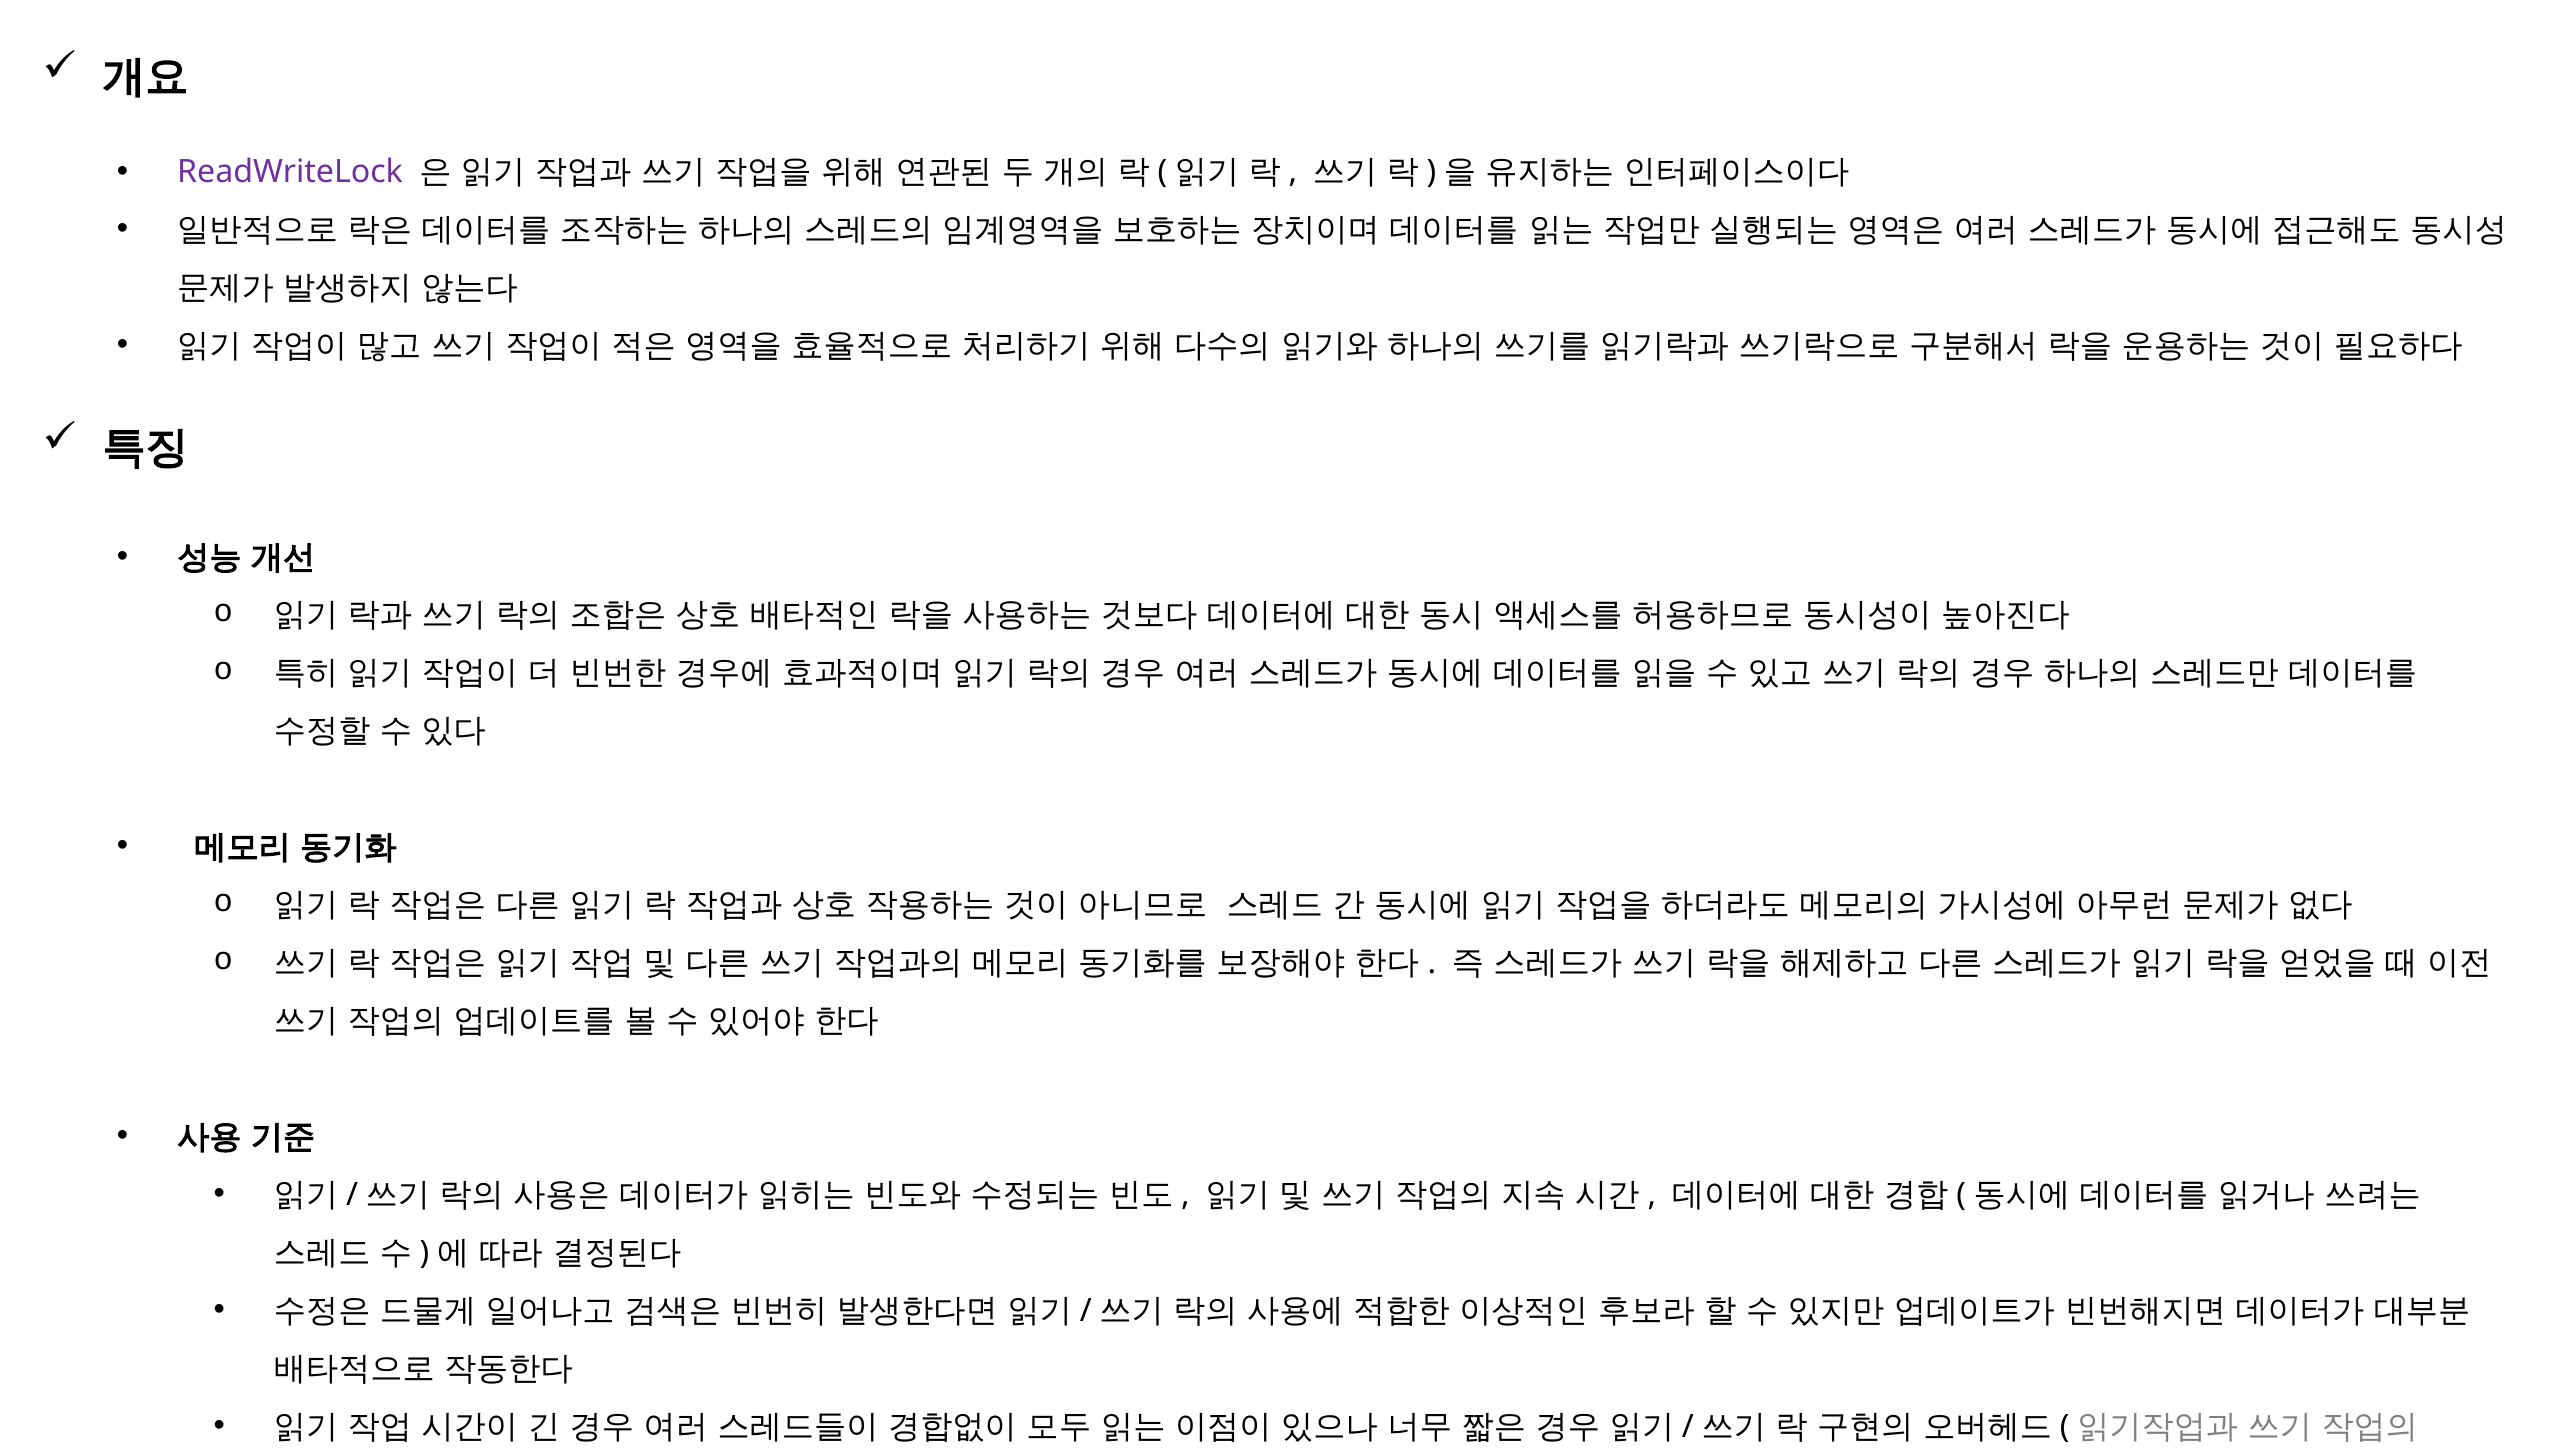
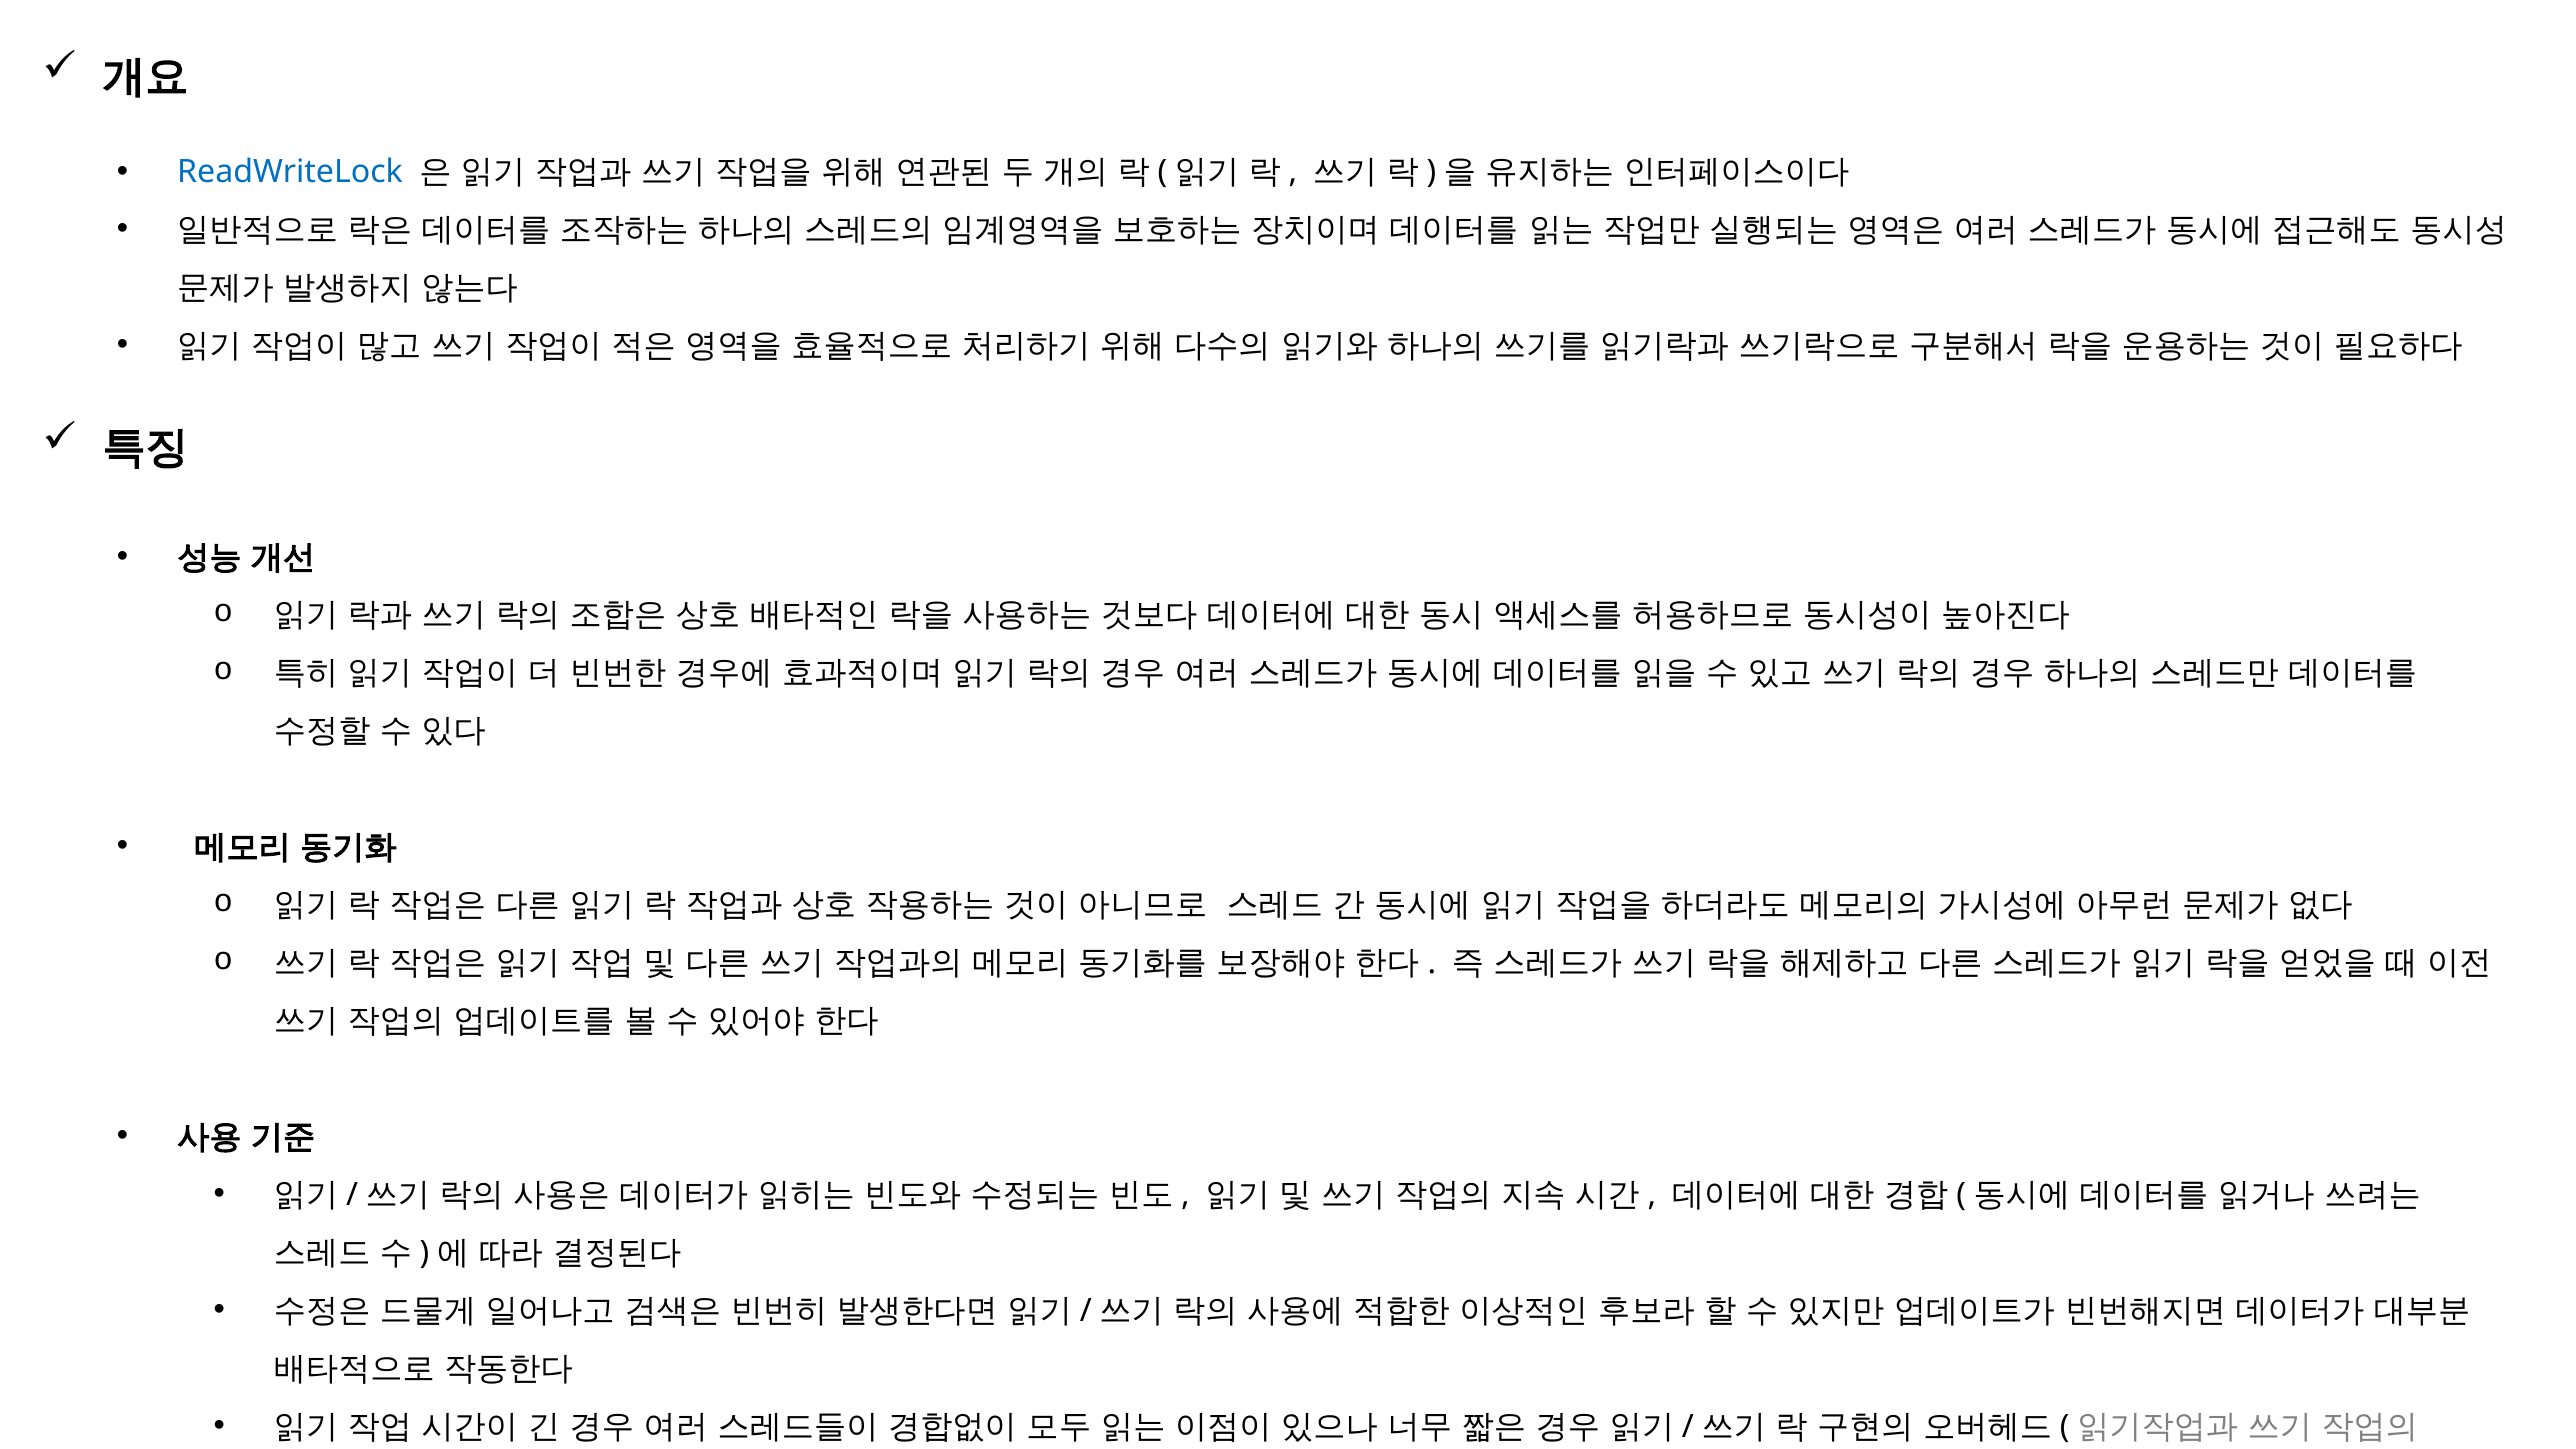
ReadWriteLock colour: purple -> blue (290, 172)
